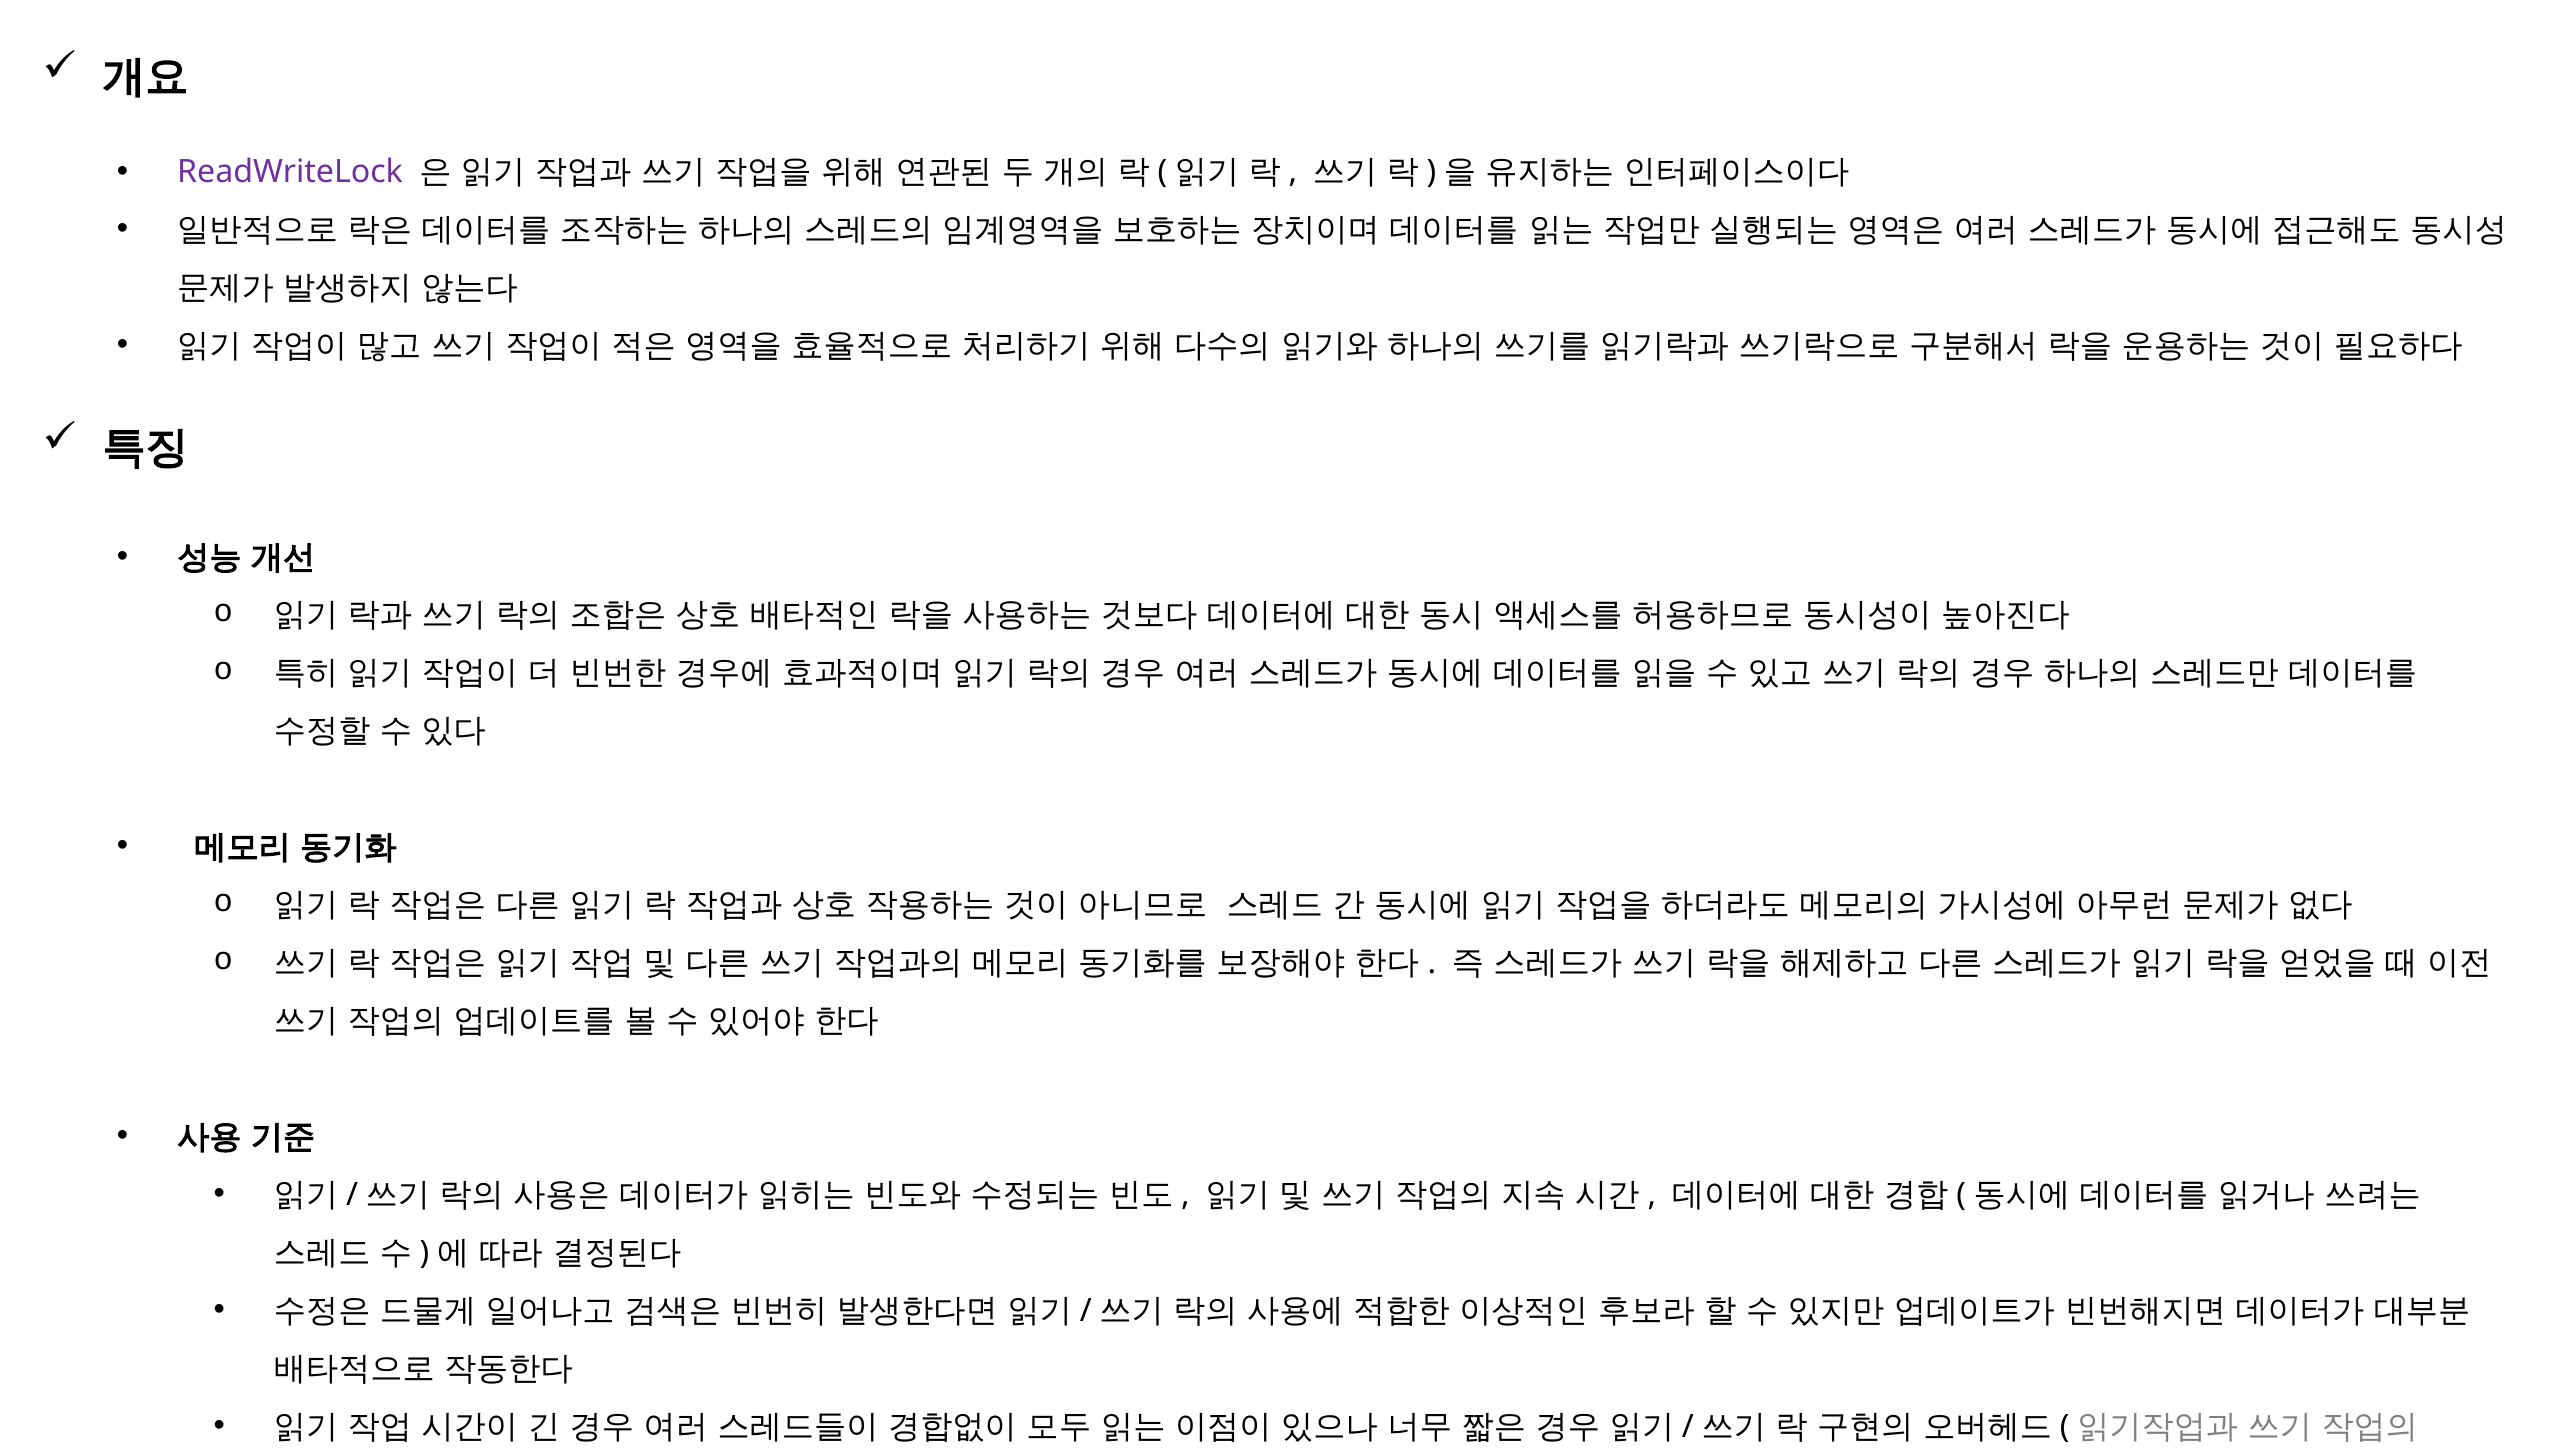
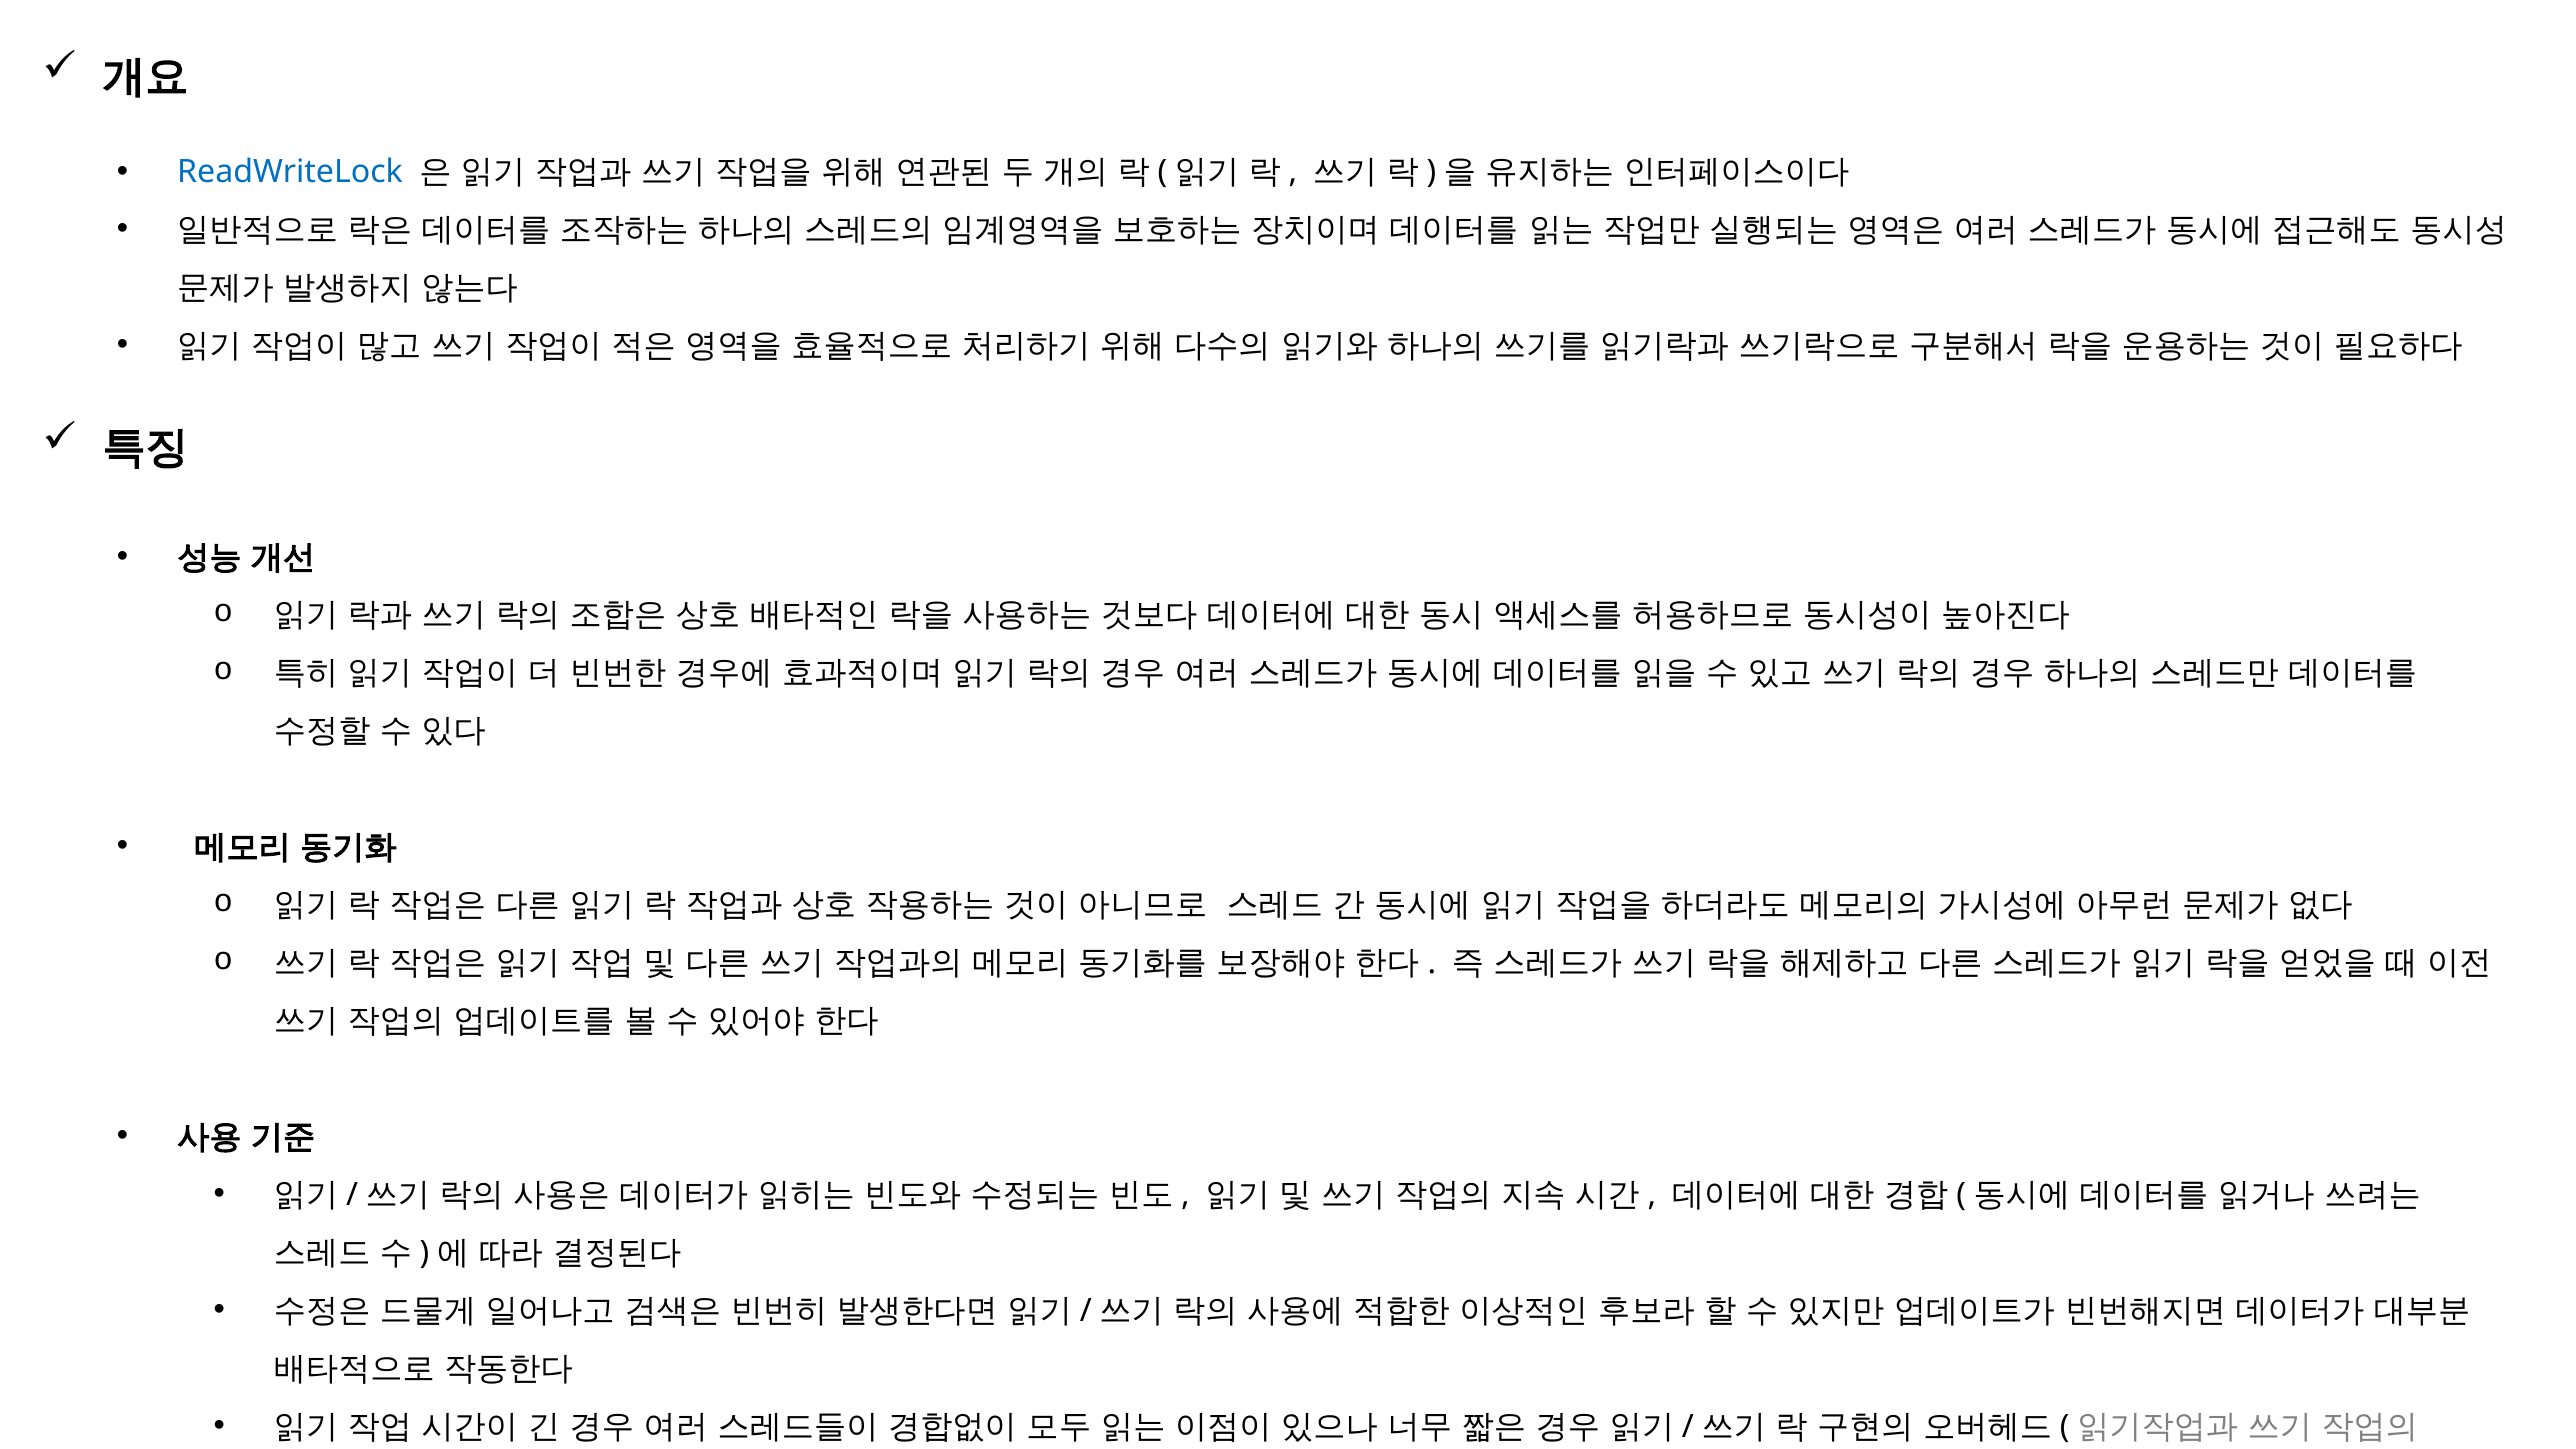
ReadWriteLock colour: purple -> blue (290, 172)
